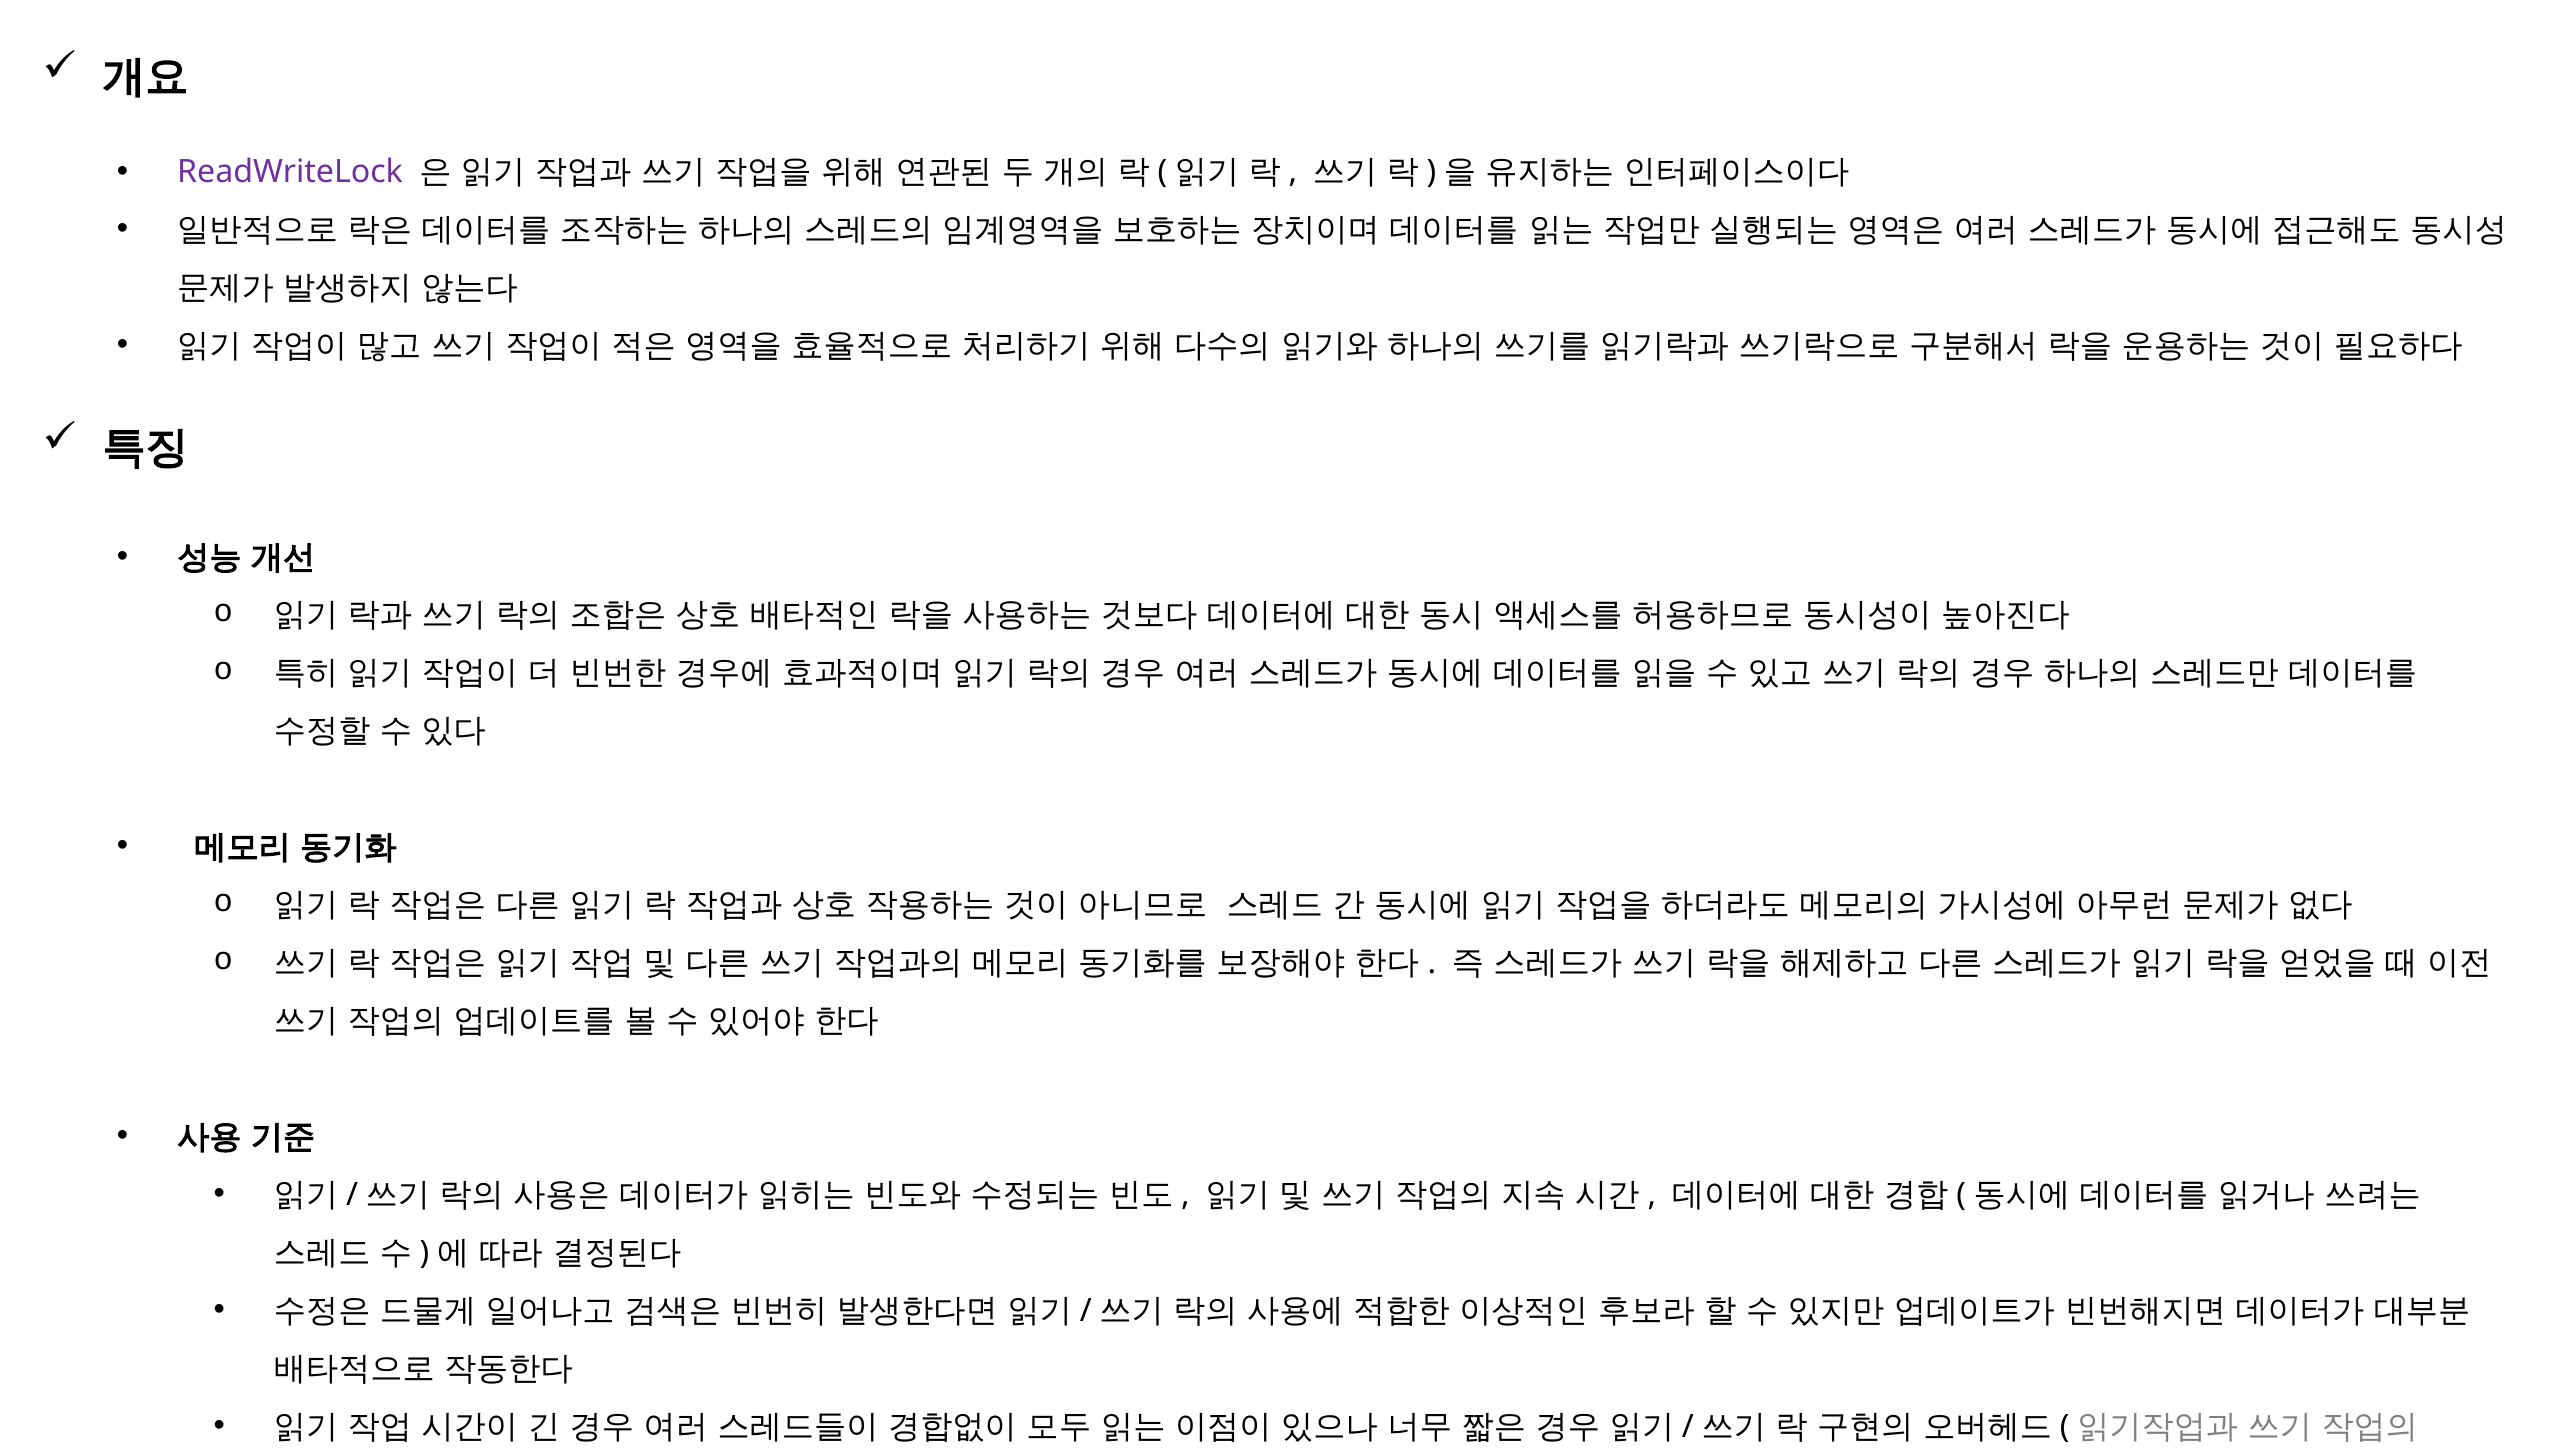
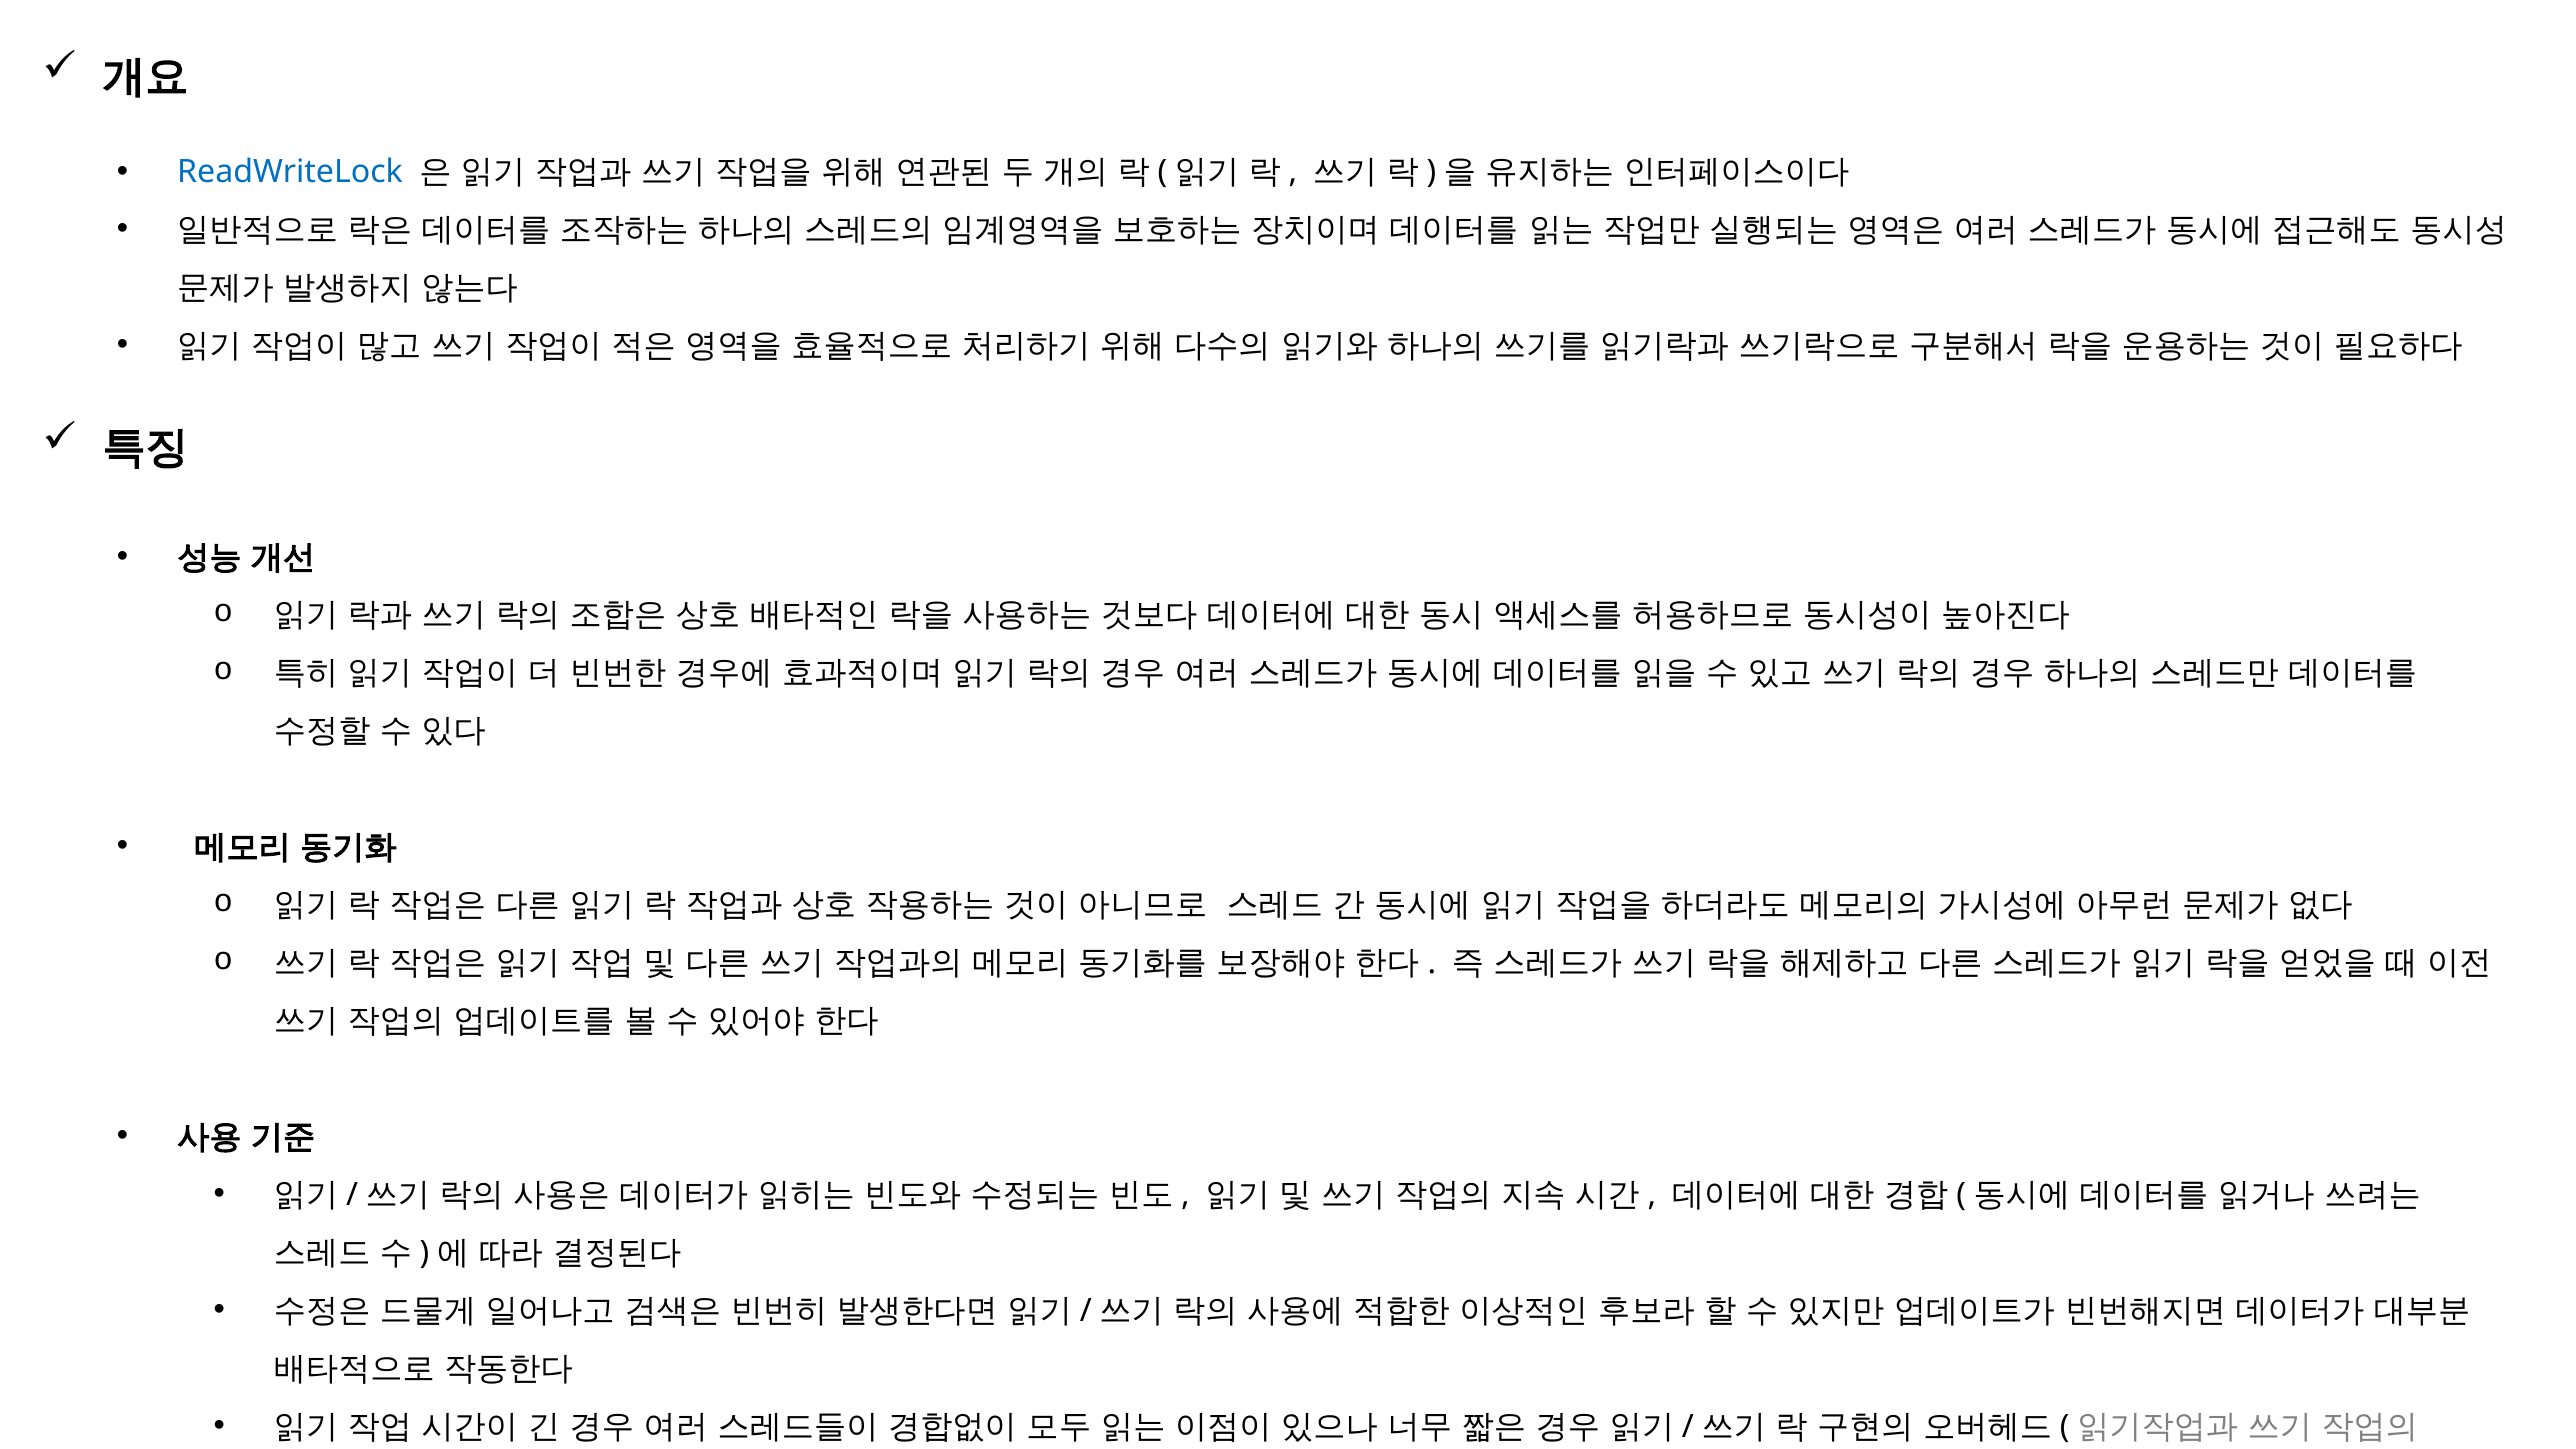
ReadWriteLock colour: purple -> blue (290, 172)
